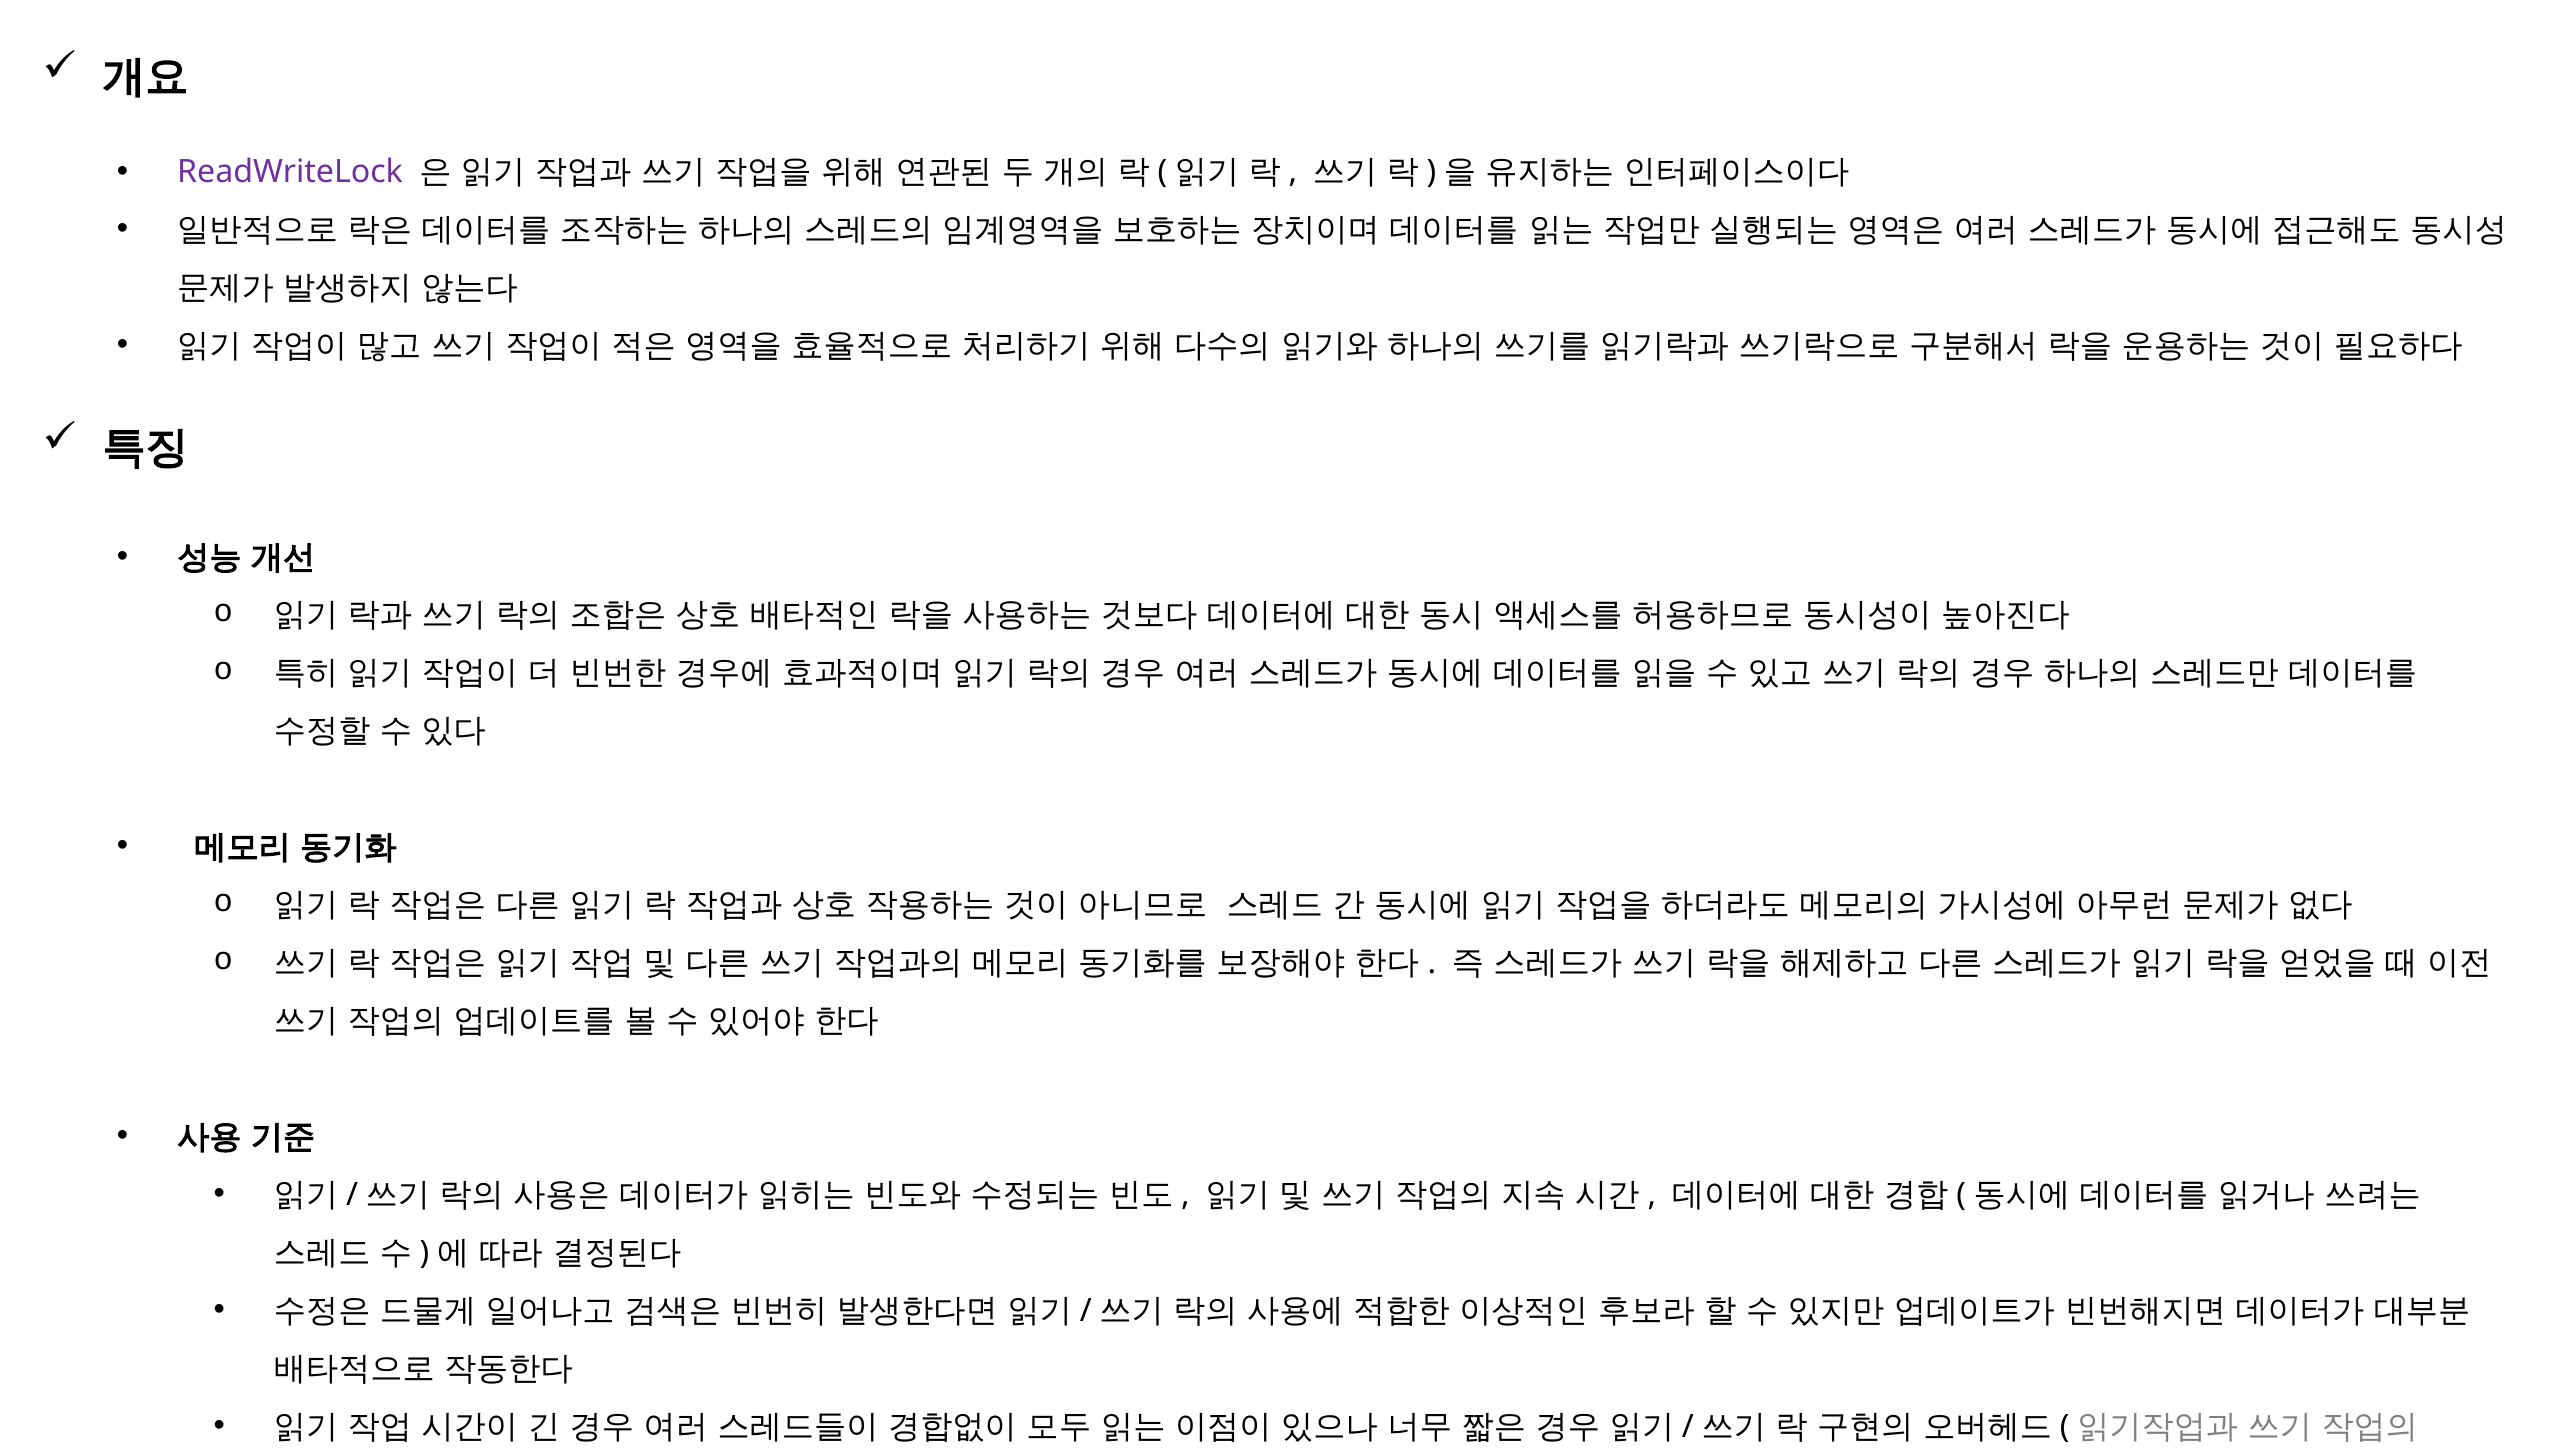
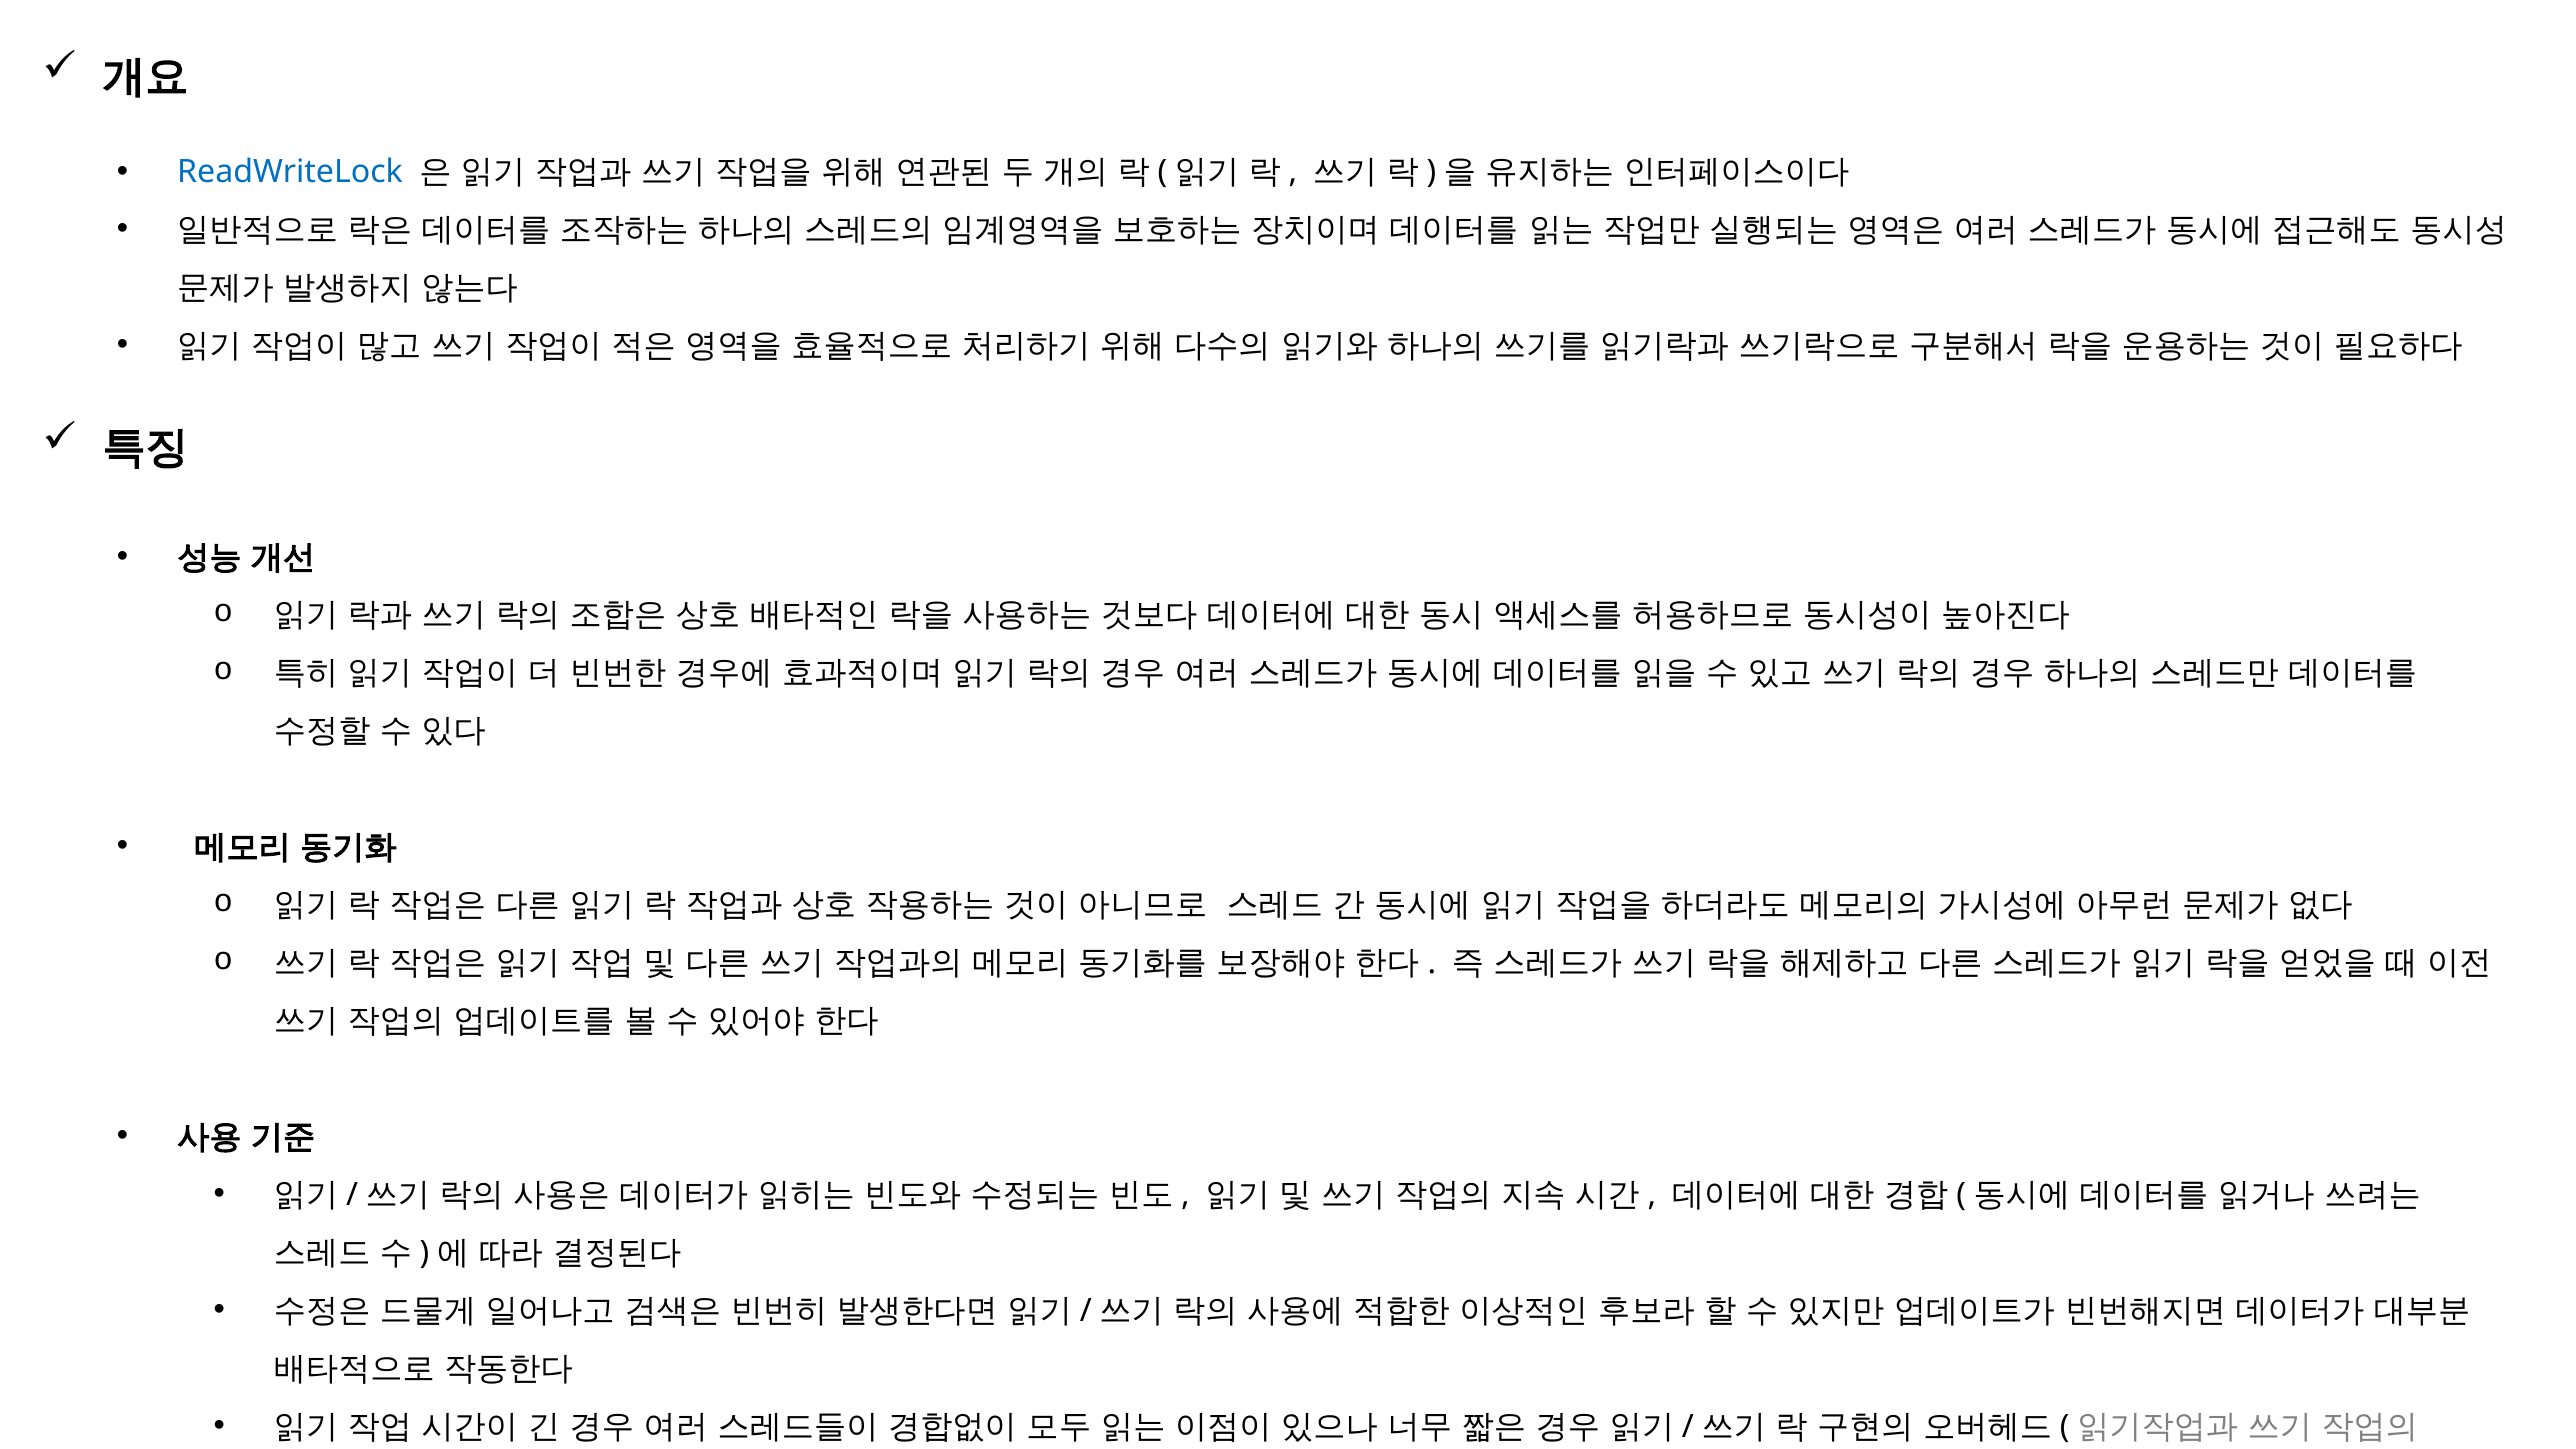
ReadWriteLock colour: purple -> blue (290, 172)
